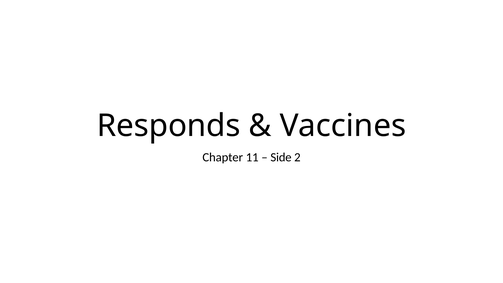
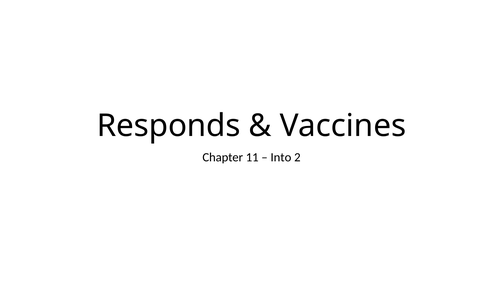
Side: Side -> Into (281, 157)
